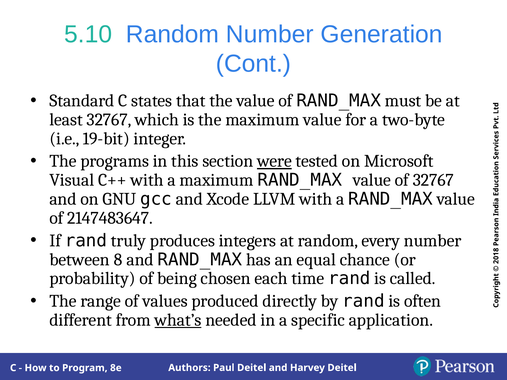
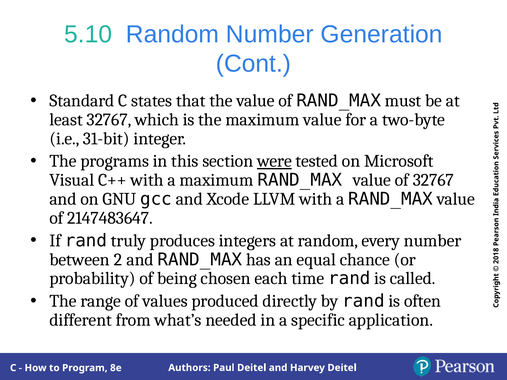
19-bit: 19-bit -> 31-bit (106, 139)
between 8: 8 -> 2 (118, 260)
what’s underline: present -> none (178, 320)
